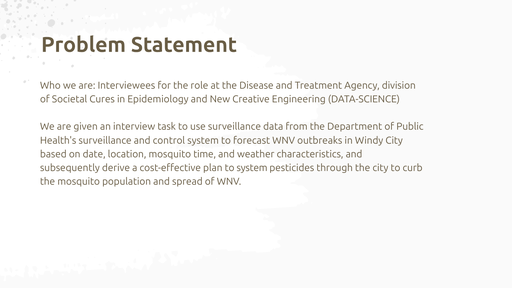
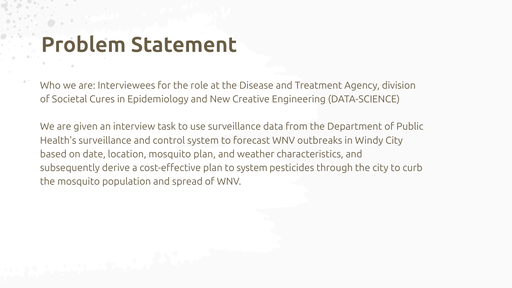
mosquito time: time -> plan (205, 154)
